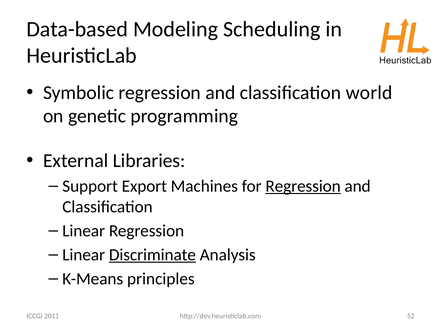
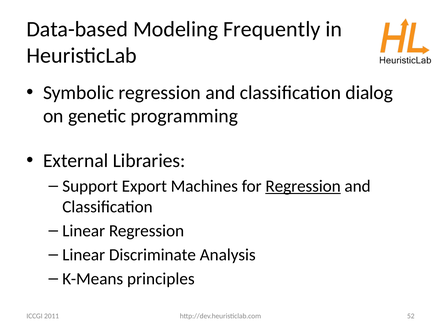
Scheduling: Scheduling -> Frequently (272, 29)
world: world -> dialog (369, 93)
Discriminate underline: present -> none (152, 254)
